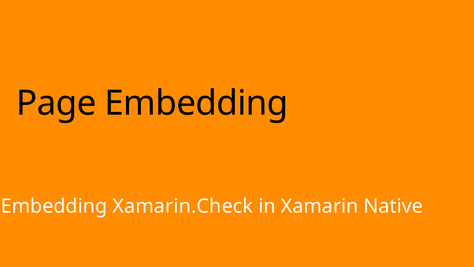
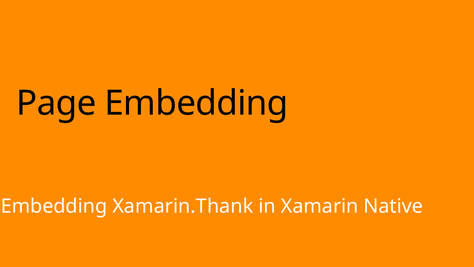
Xamarin.Check: Xamarin.Check -> Xamarin.Thank (183, 206)
